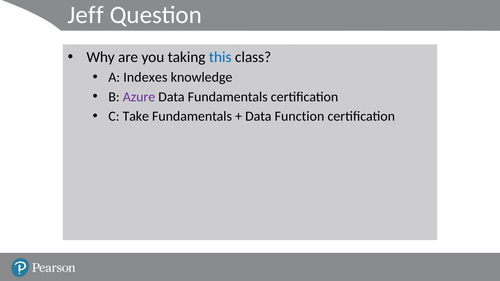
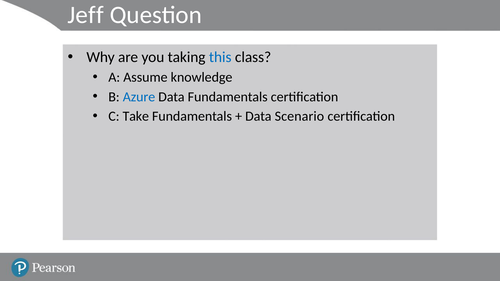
Indexes: Indexes -> Assume (145, 77)
Azure colour: purple -> blue (139, 97)
Function: Function -> Scenario (299, 116)
